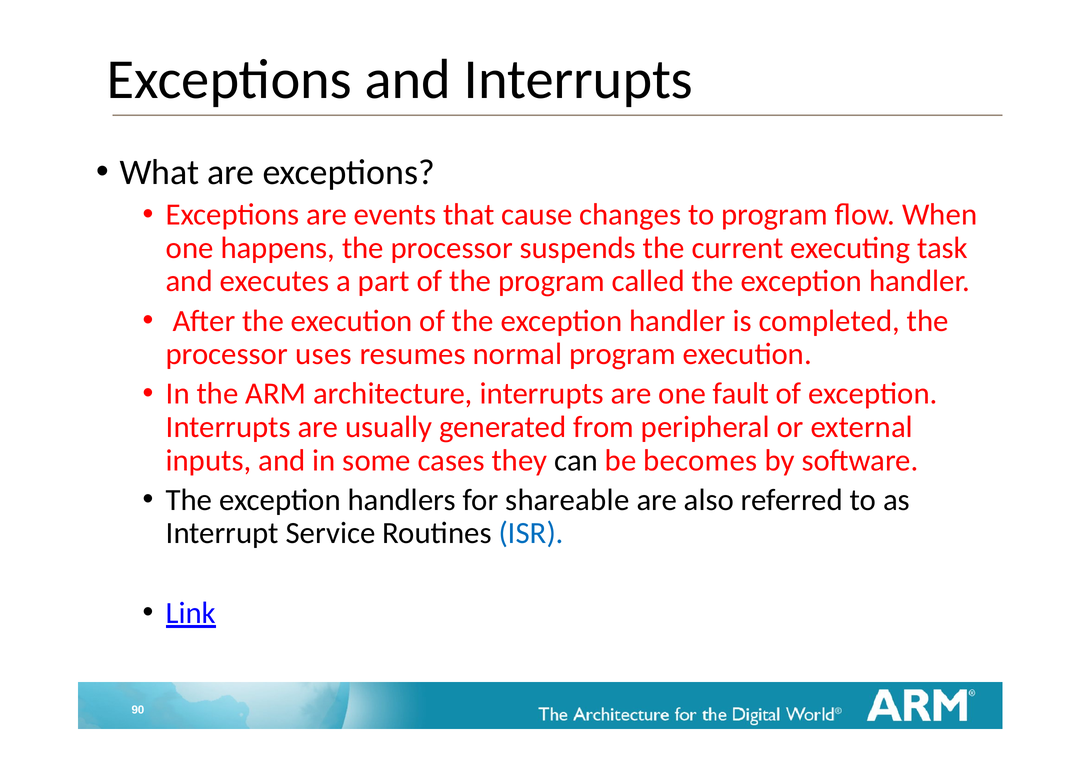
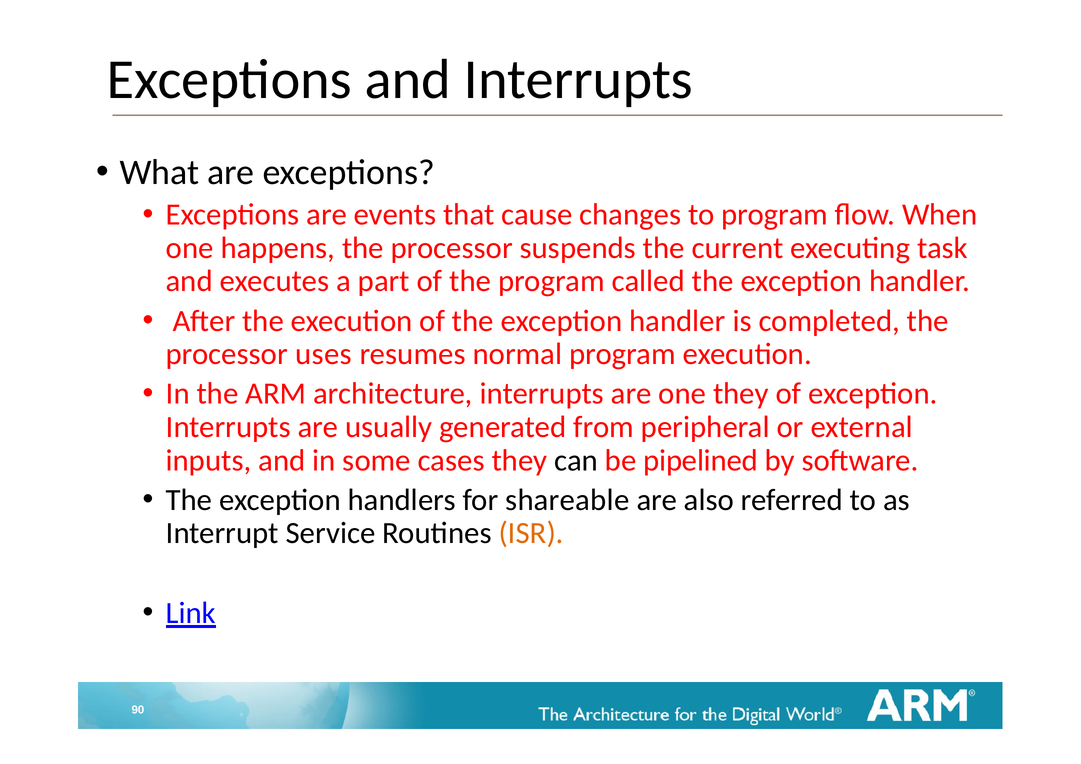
one fault: fault -> they (741, 394)
becomes: becomes -> pipelined (701, 460)
ISR colour: blue -> orange (531, 533)
